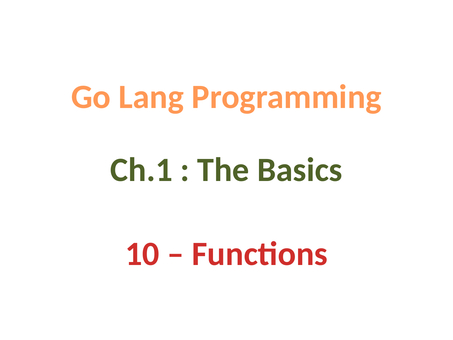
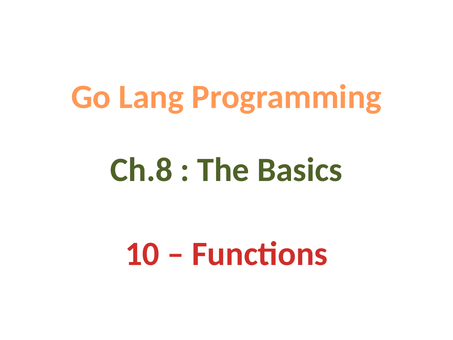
Ch.1: Ch.1 -> Ch.8 (141, 170)
